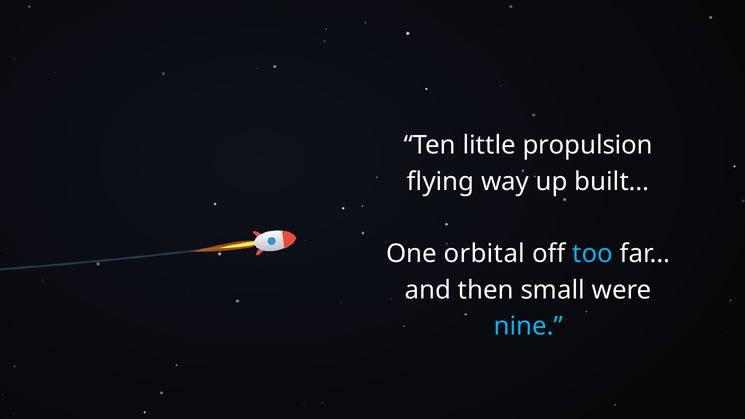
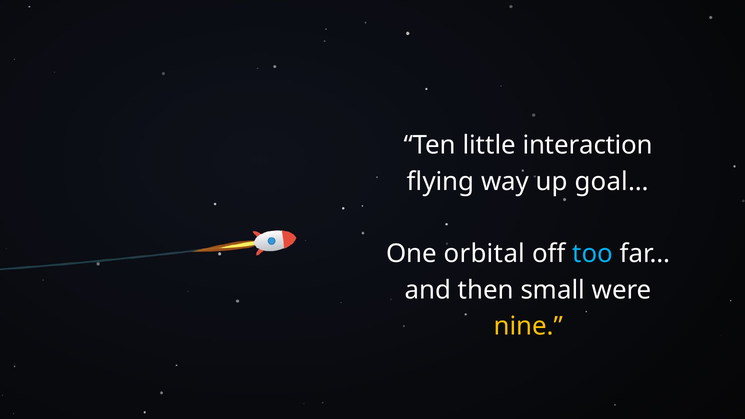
propulsion: propulsion -> interaction (588, 145)
built…: built… -> goal… (612, 182)
nine colour: light blue -> yellow (528, 326)
